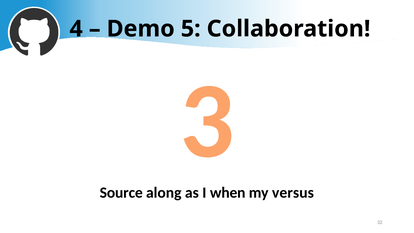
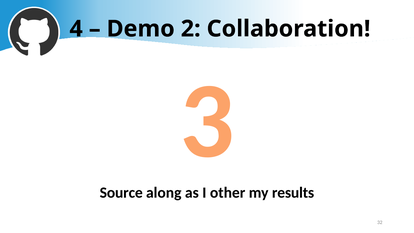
5: 5 -> 2 (191, 29)
when: when -> other (228, 193)
versus: versus -> results (293, 193)
